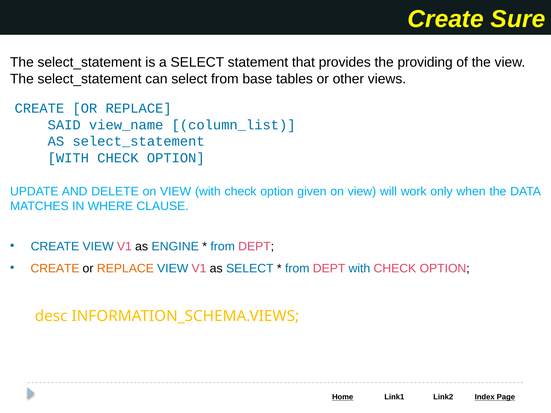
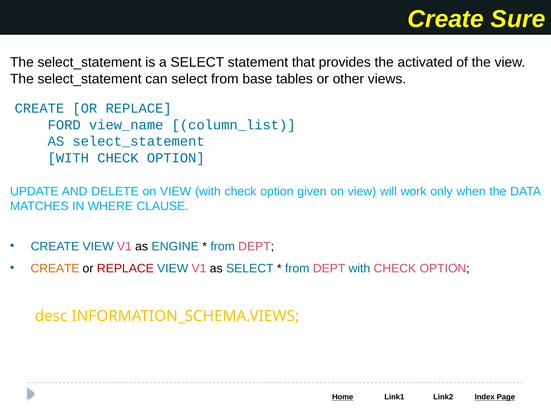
providing: providing -> activated (425, 62)
SAID: SAID -> FORD (64, 125)
REPLACE colour: orange -> red (125, 268)
